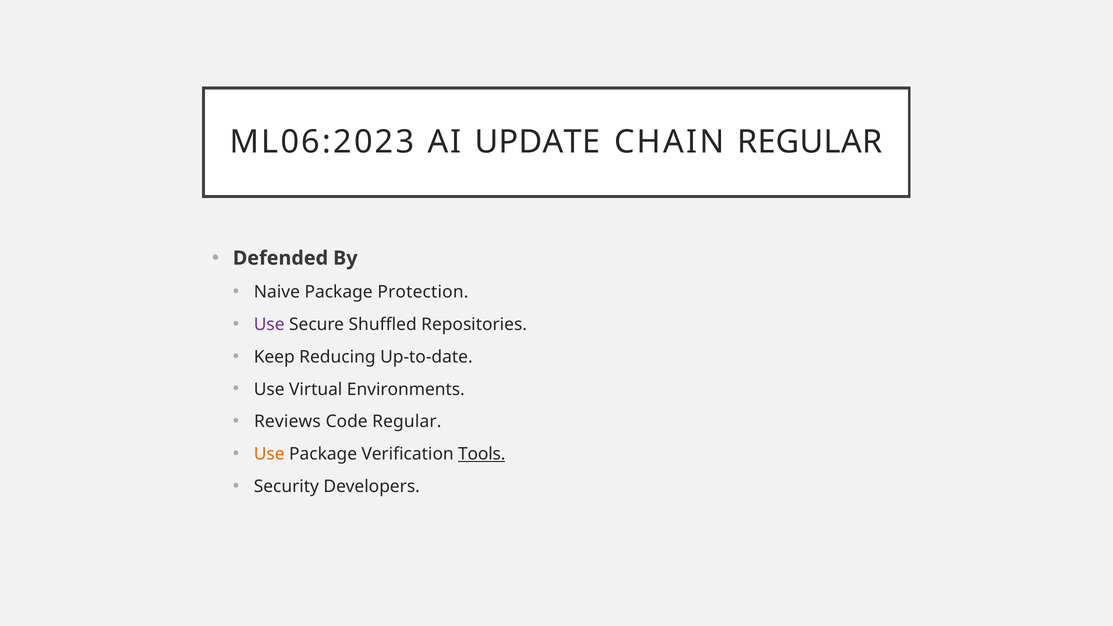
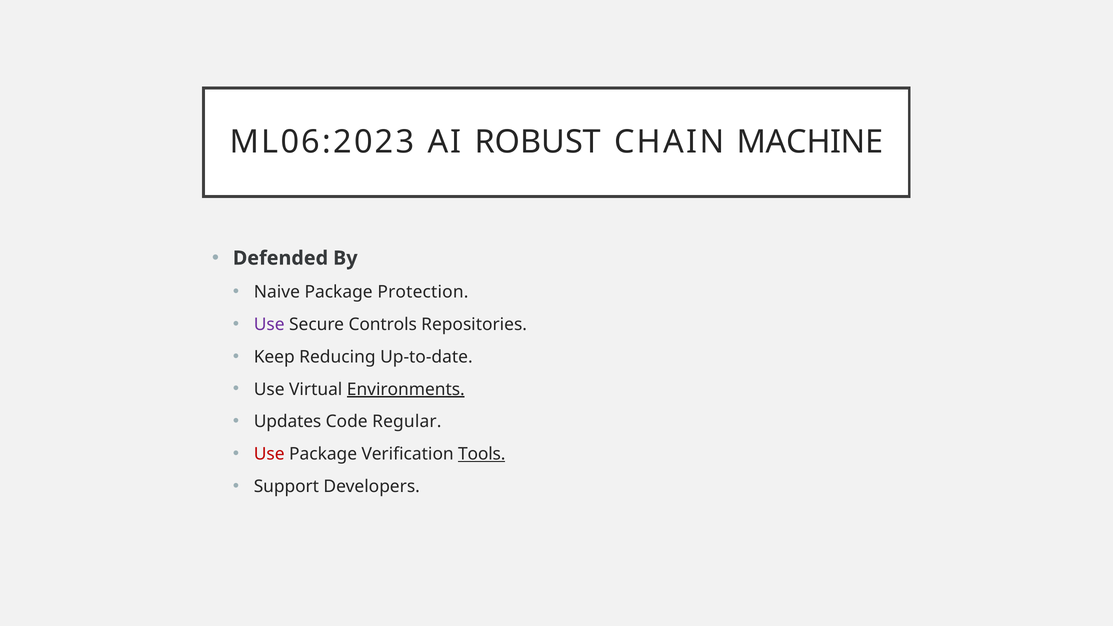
UPDATE: UPDATE -> ROBUST (538, 142)
CHAIN REGULAR: REGULAR -> MACHINE (810, 142)
Shuffled: Shuffled -> Controls (383, 324)
Environments underline: none -> present (406, 389)
Reviews: Reviews -> Updates (288, 422)
Use colour: orange -> red (269, 454)
Security: Security -> Support (286, 487)
